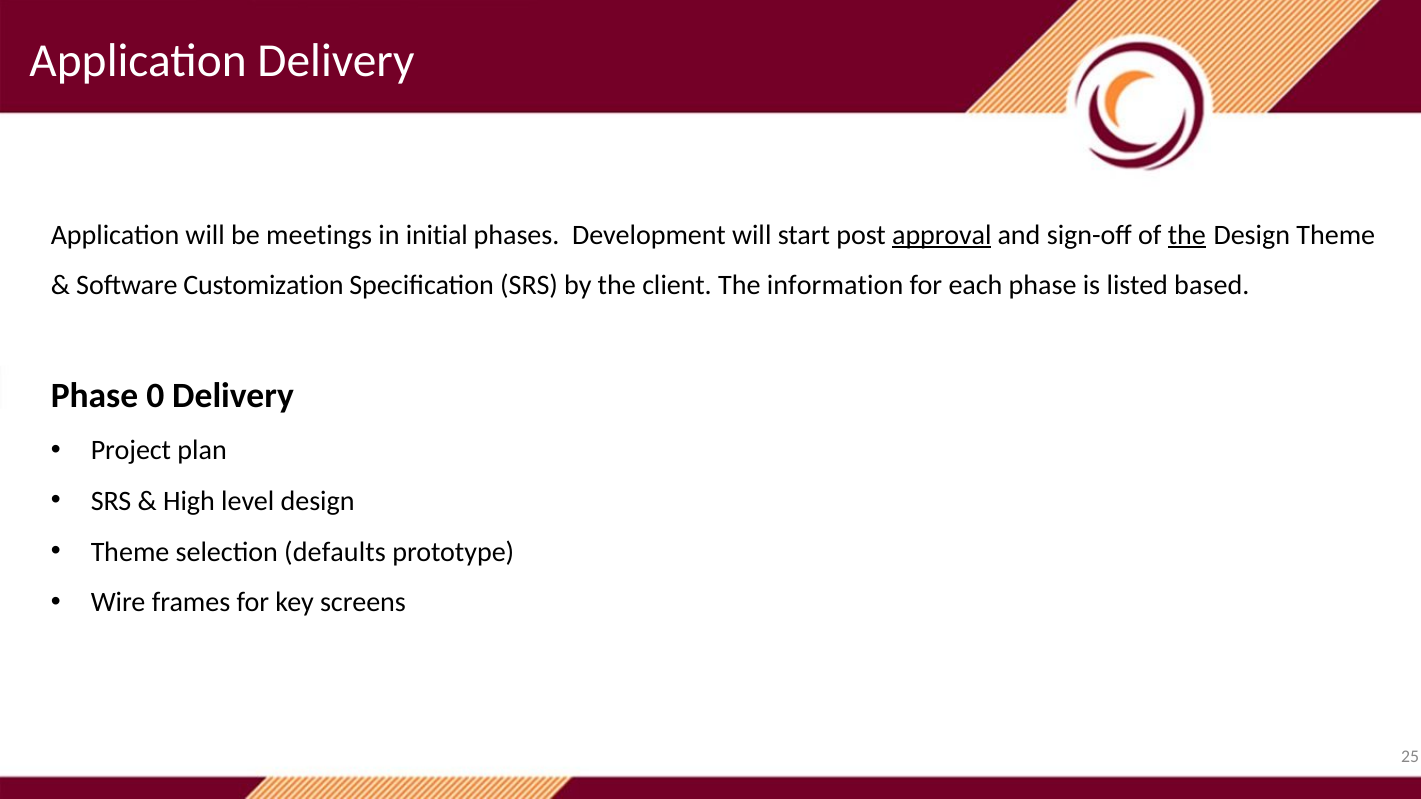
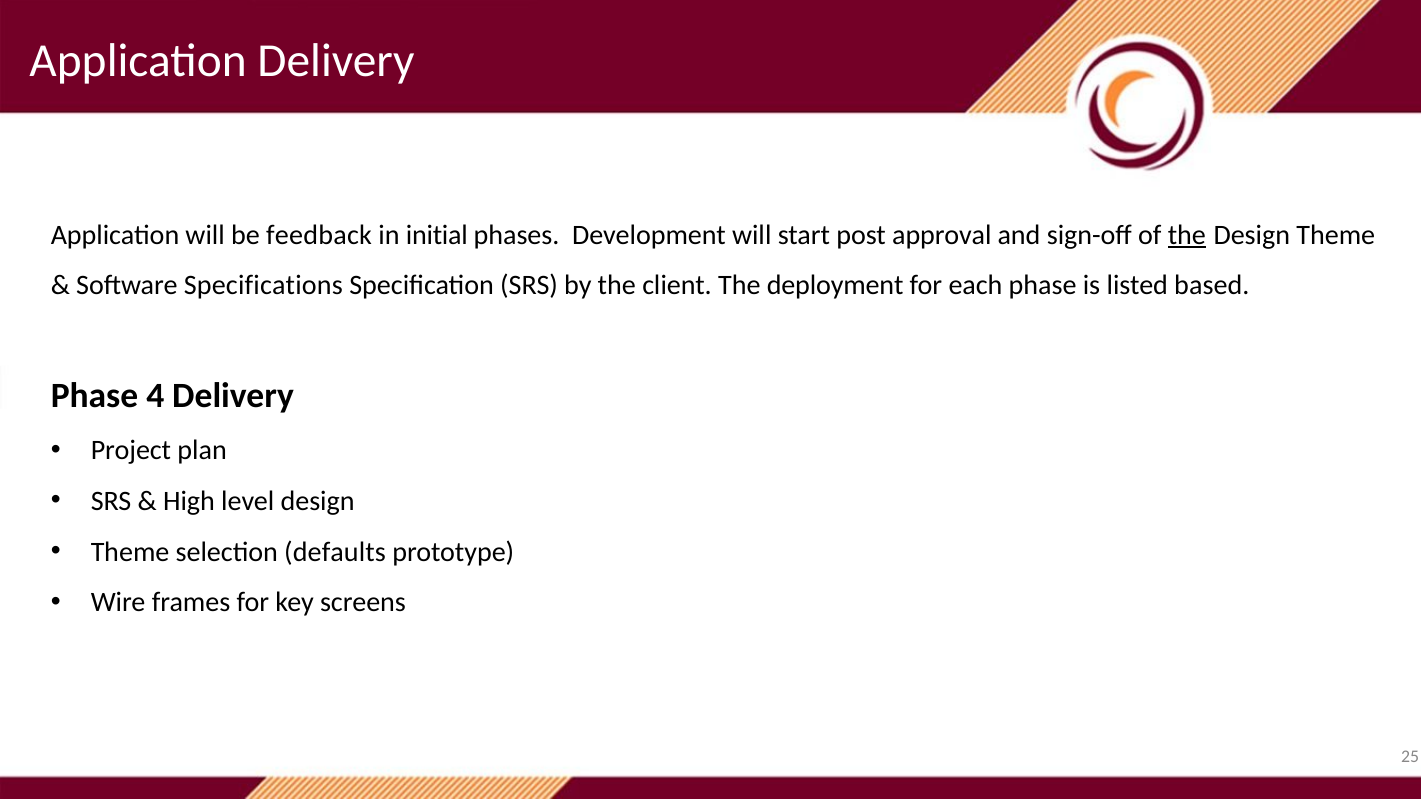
meetings: meetings -> feedback (319, 235)
approval underline: present -> none (942, 235)
Customization: Customization -> Specifications (263, 286)
information: information -> deployment (835, 286)
0: 0 -> 4 (155, 396)
